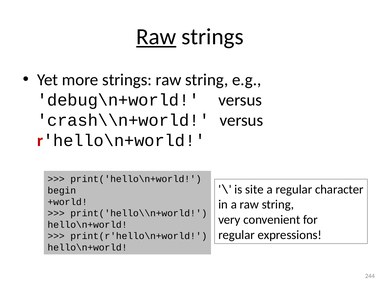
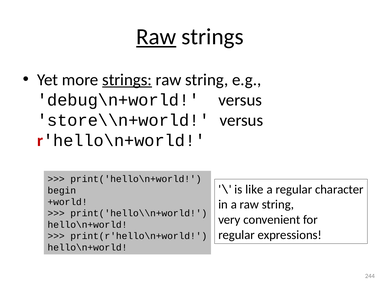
strings underline: none -> present (127, 80)
crash\\n+world: crash\\n+world -> store\\n+world (123, 120)
site: site -> like (254, 189)
